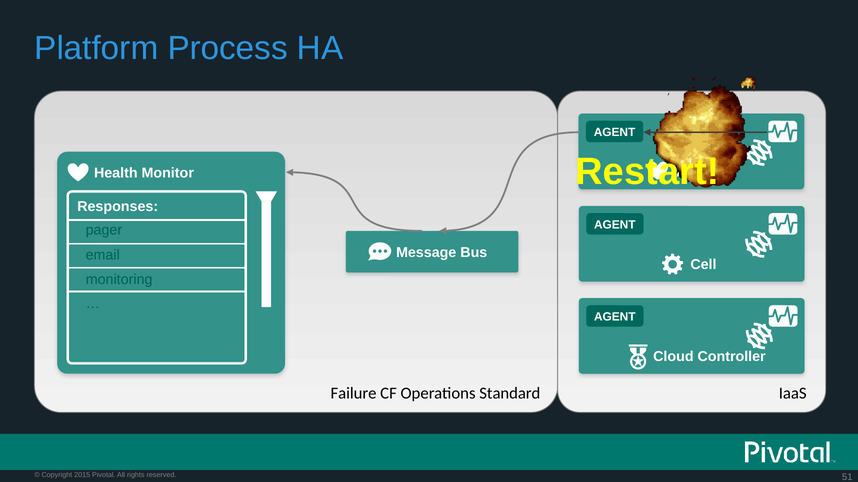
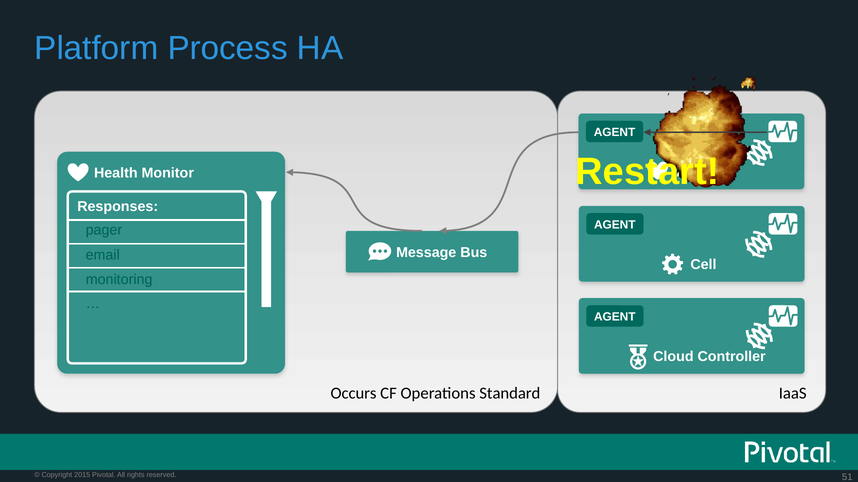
Failure: Failure -> Occurs (354, 394)
